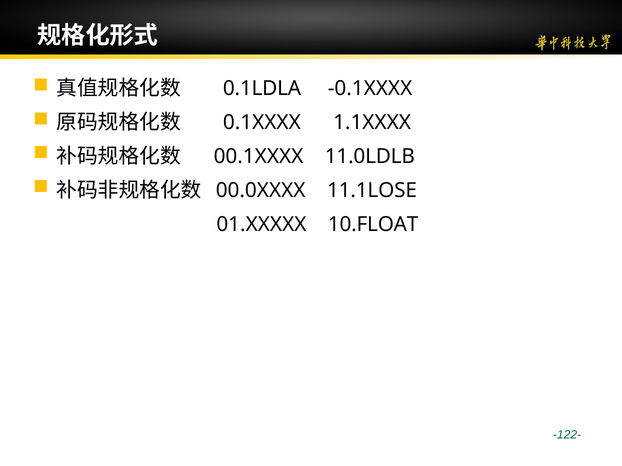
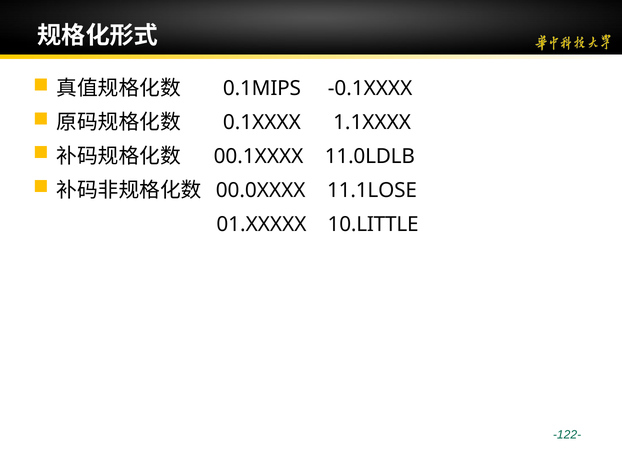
0.1LDLA: 0.1LDLA -> 0.1MIPS (262, 89)
10.FLOAT: 10.FLOAT -> 10.LITTLE (373, 225)
